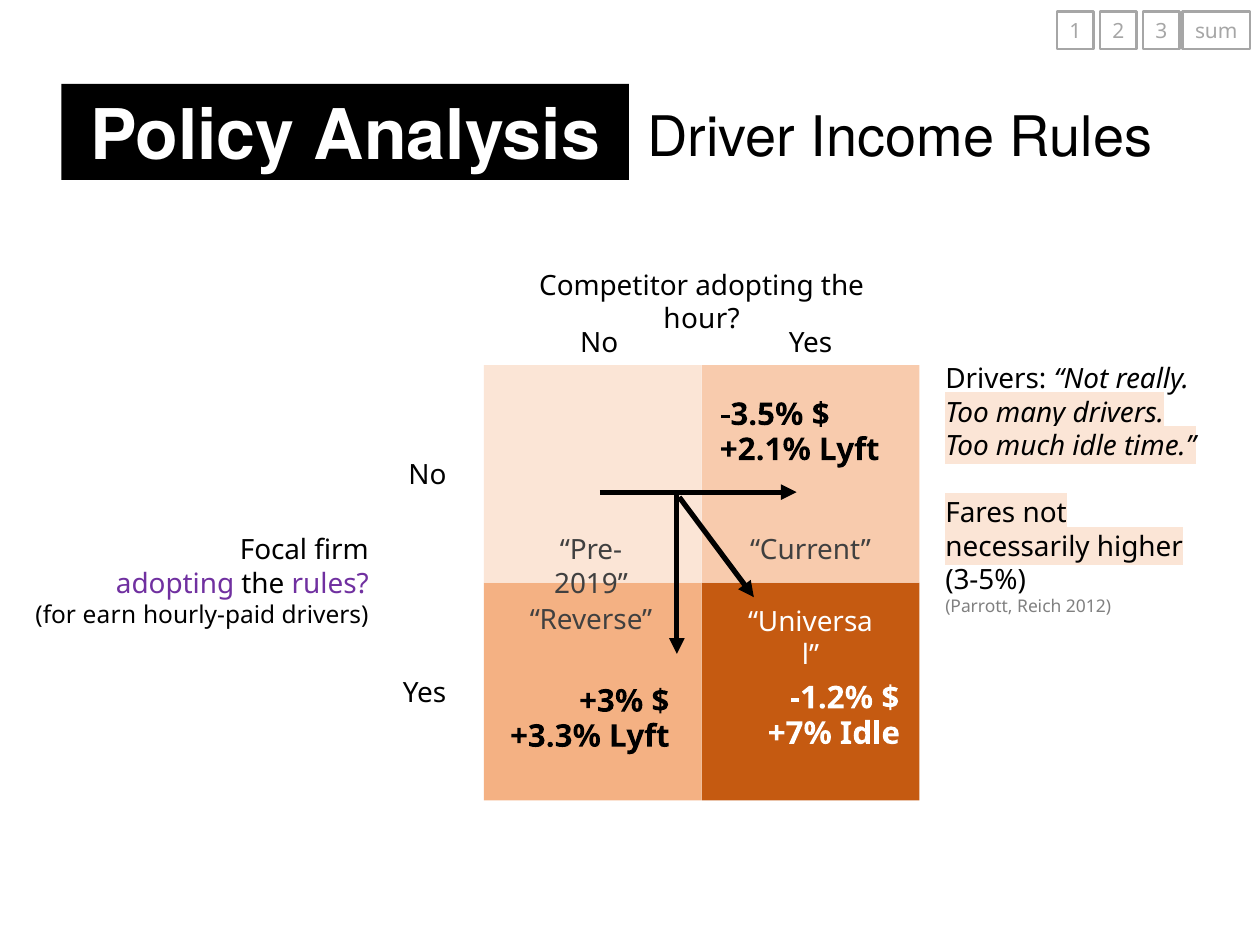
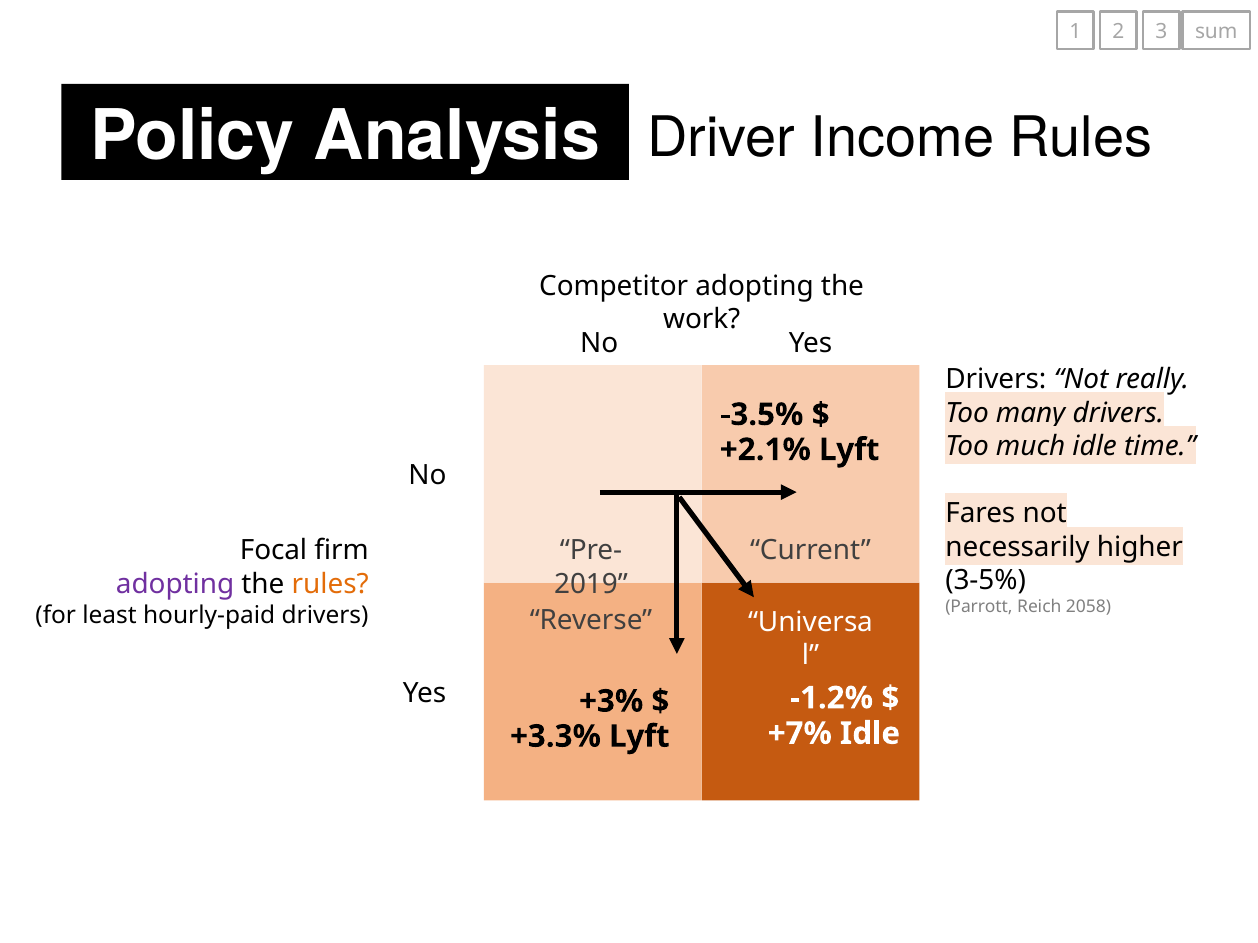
hour: hour -> work (702, 320)
rules colour: purple -> orange (330, 584)
2012: 2012 -> 2058 (1089, 608)
earn: earn -> least (110, 615)
